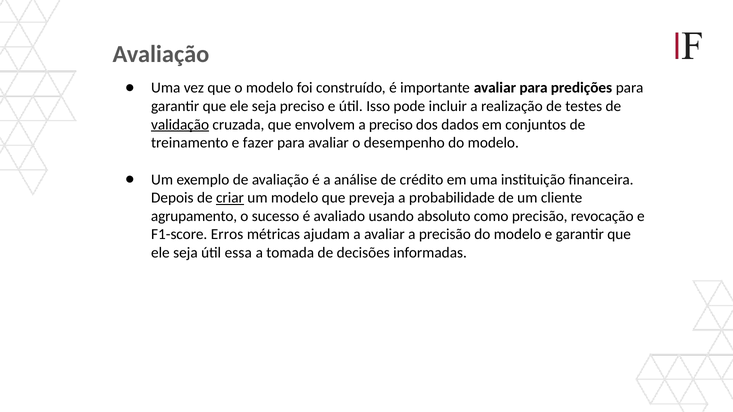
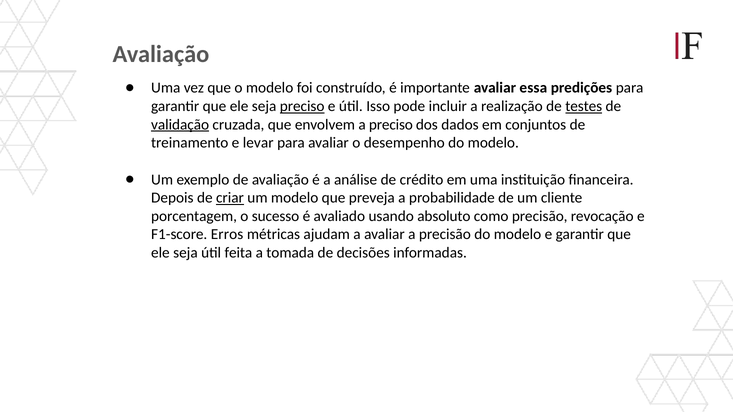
avaliar para: para -> essa (533, 88)
preciso underline: none -> present (302, 106)
testes underline: none -> present (584, 106)
fazer: fazer -> levar (258, 143)
agrupamento: agrupamento -> porcentagem (194, 216)
essa: essa -> feita (238, 253)
